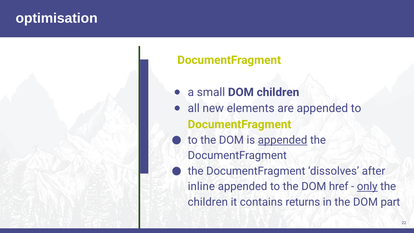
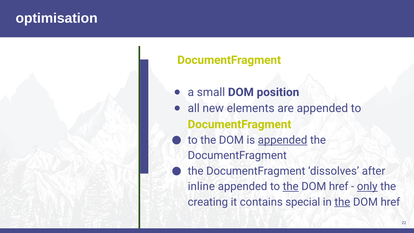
DOM children: children -> position (278, 92)
the underline: none -> present (291, 186)
children: children -> creating (208, 202)
returns: returns -> special (303, 202)
the underline: none -> present (342, 202)
part: part -> href (390, 202)
